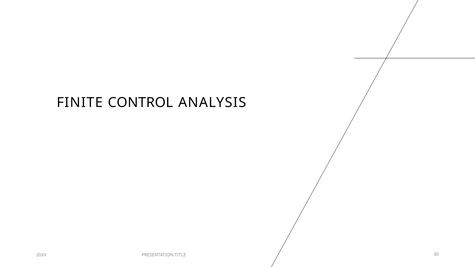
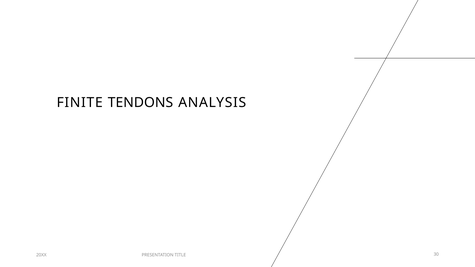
CONTROL: CONTROL -> TENDONS (140, 103)
